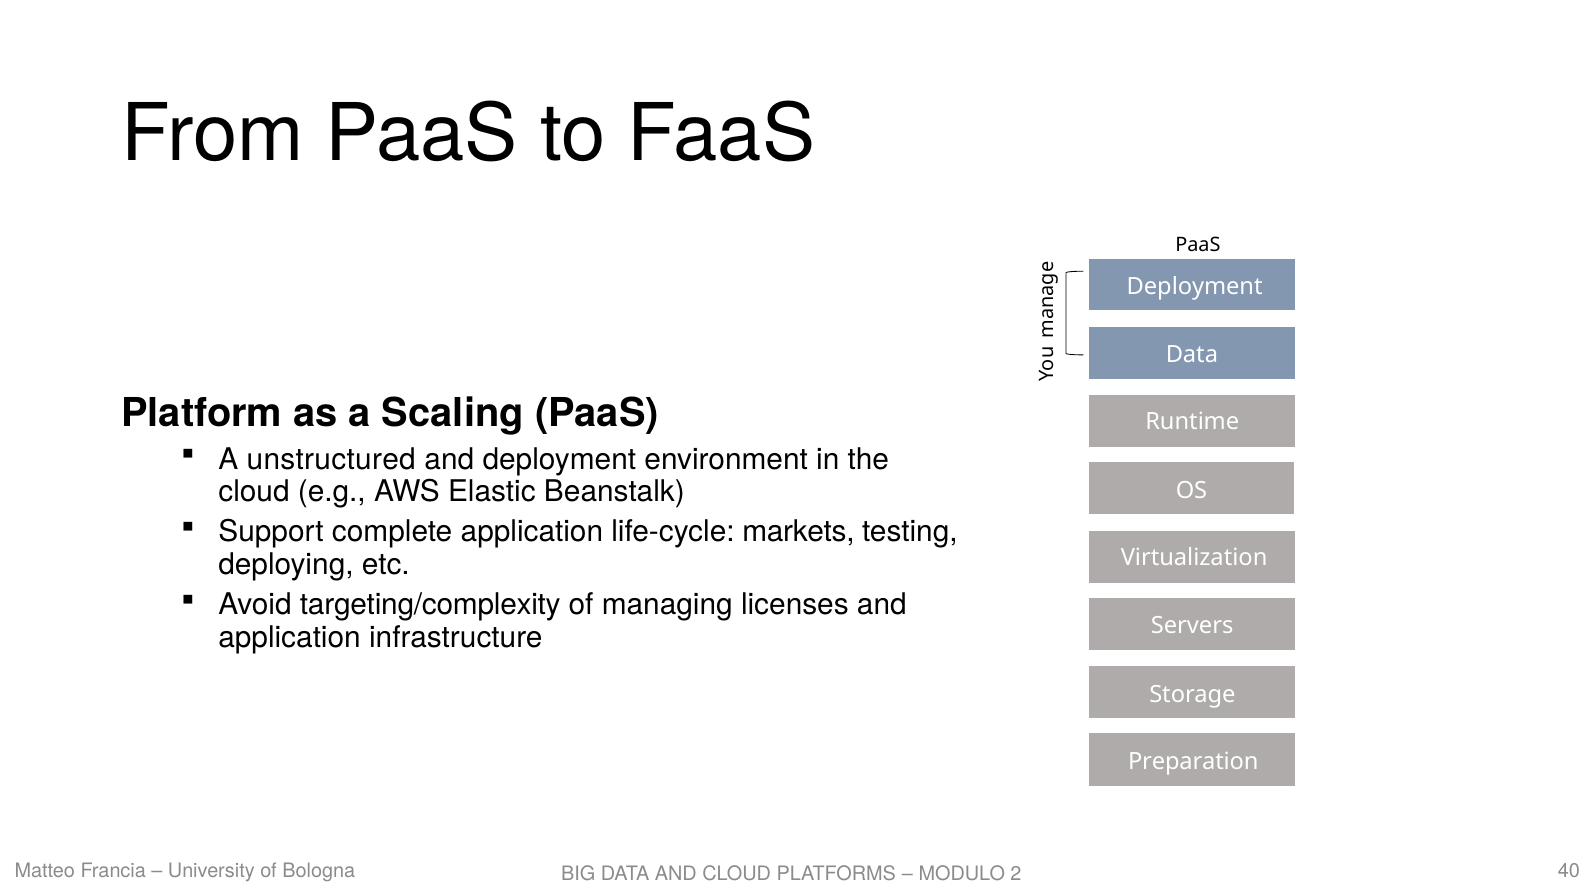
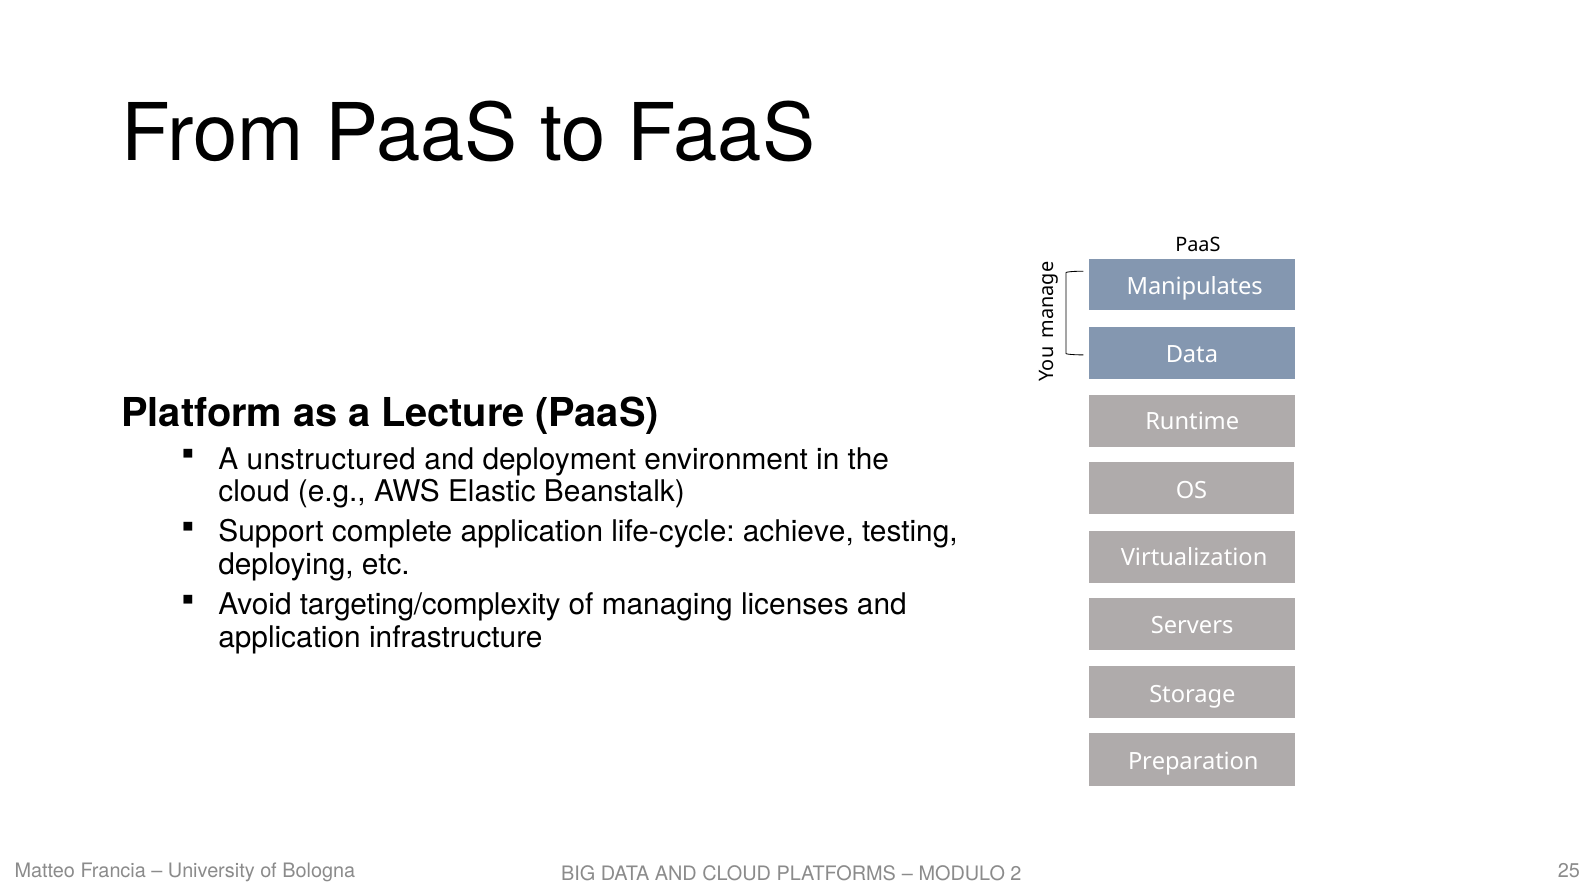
Deployment: Deployment -> Manipulates (1195, 286)
Scaling: Scaling -> Lecture (453, 413)
markets: markets -> achieve (798, 532)
40: 40 -> 25 (1569, 871)
